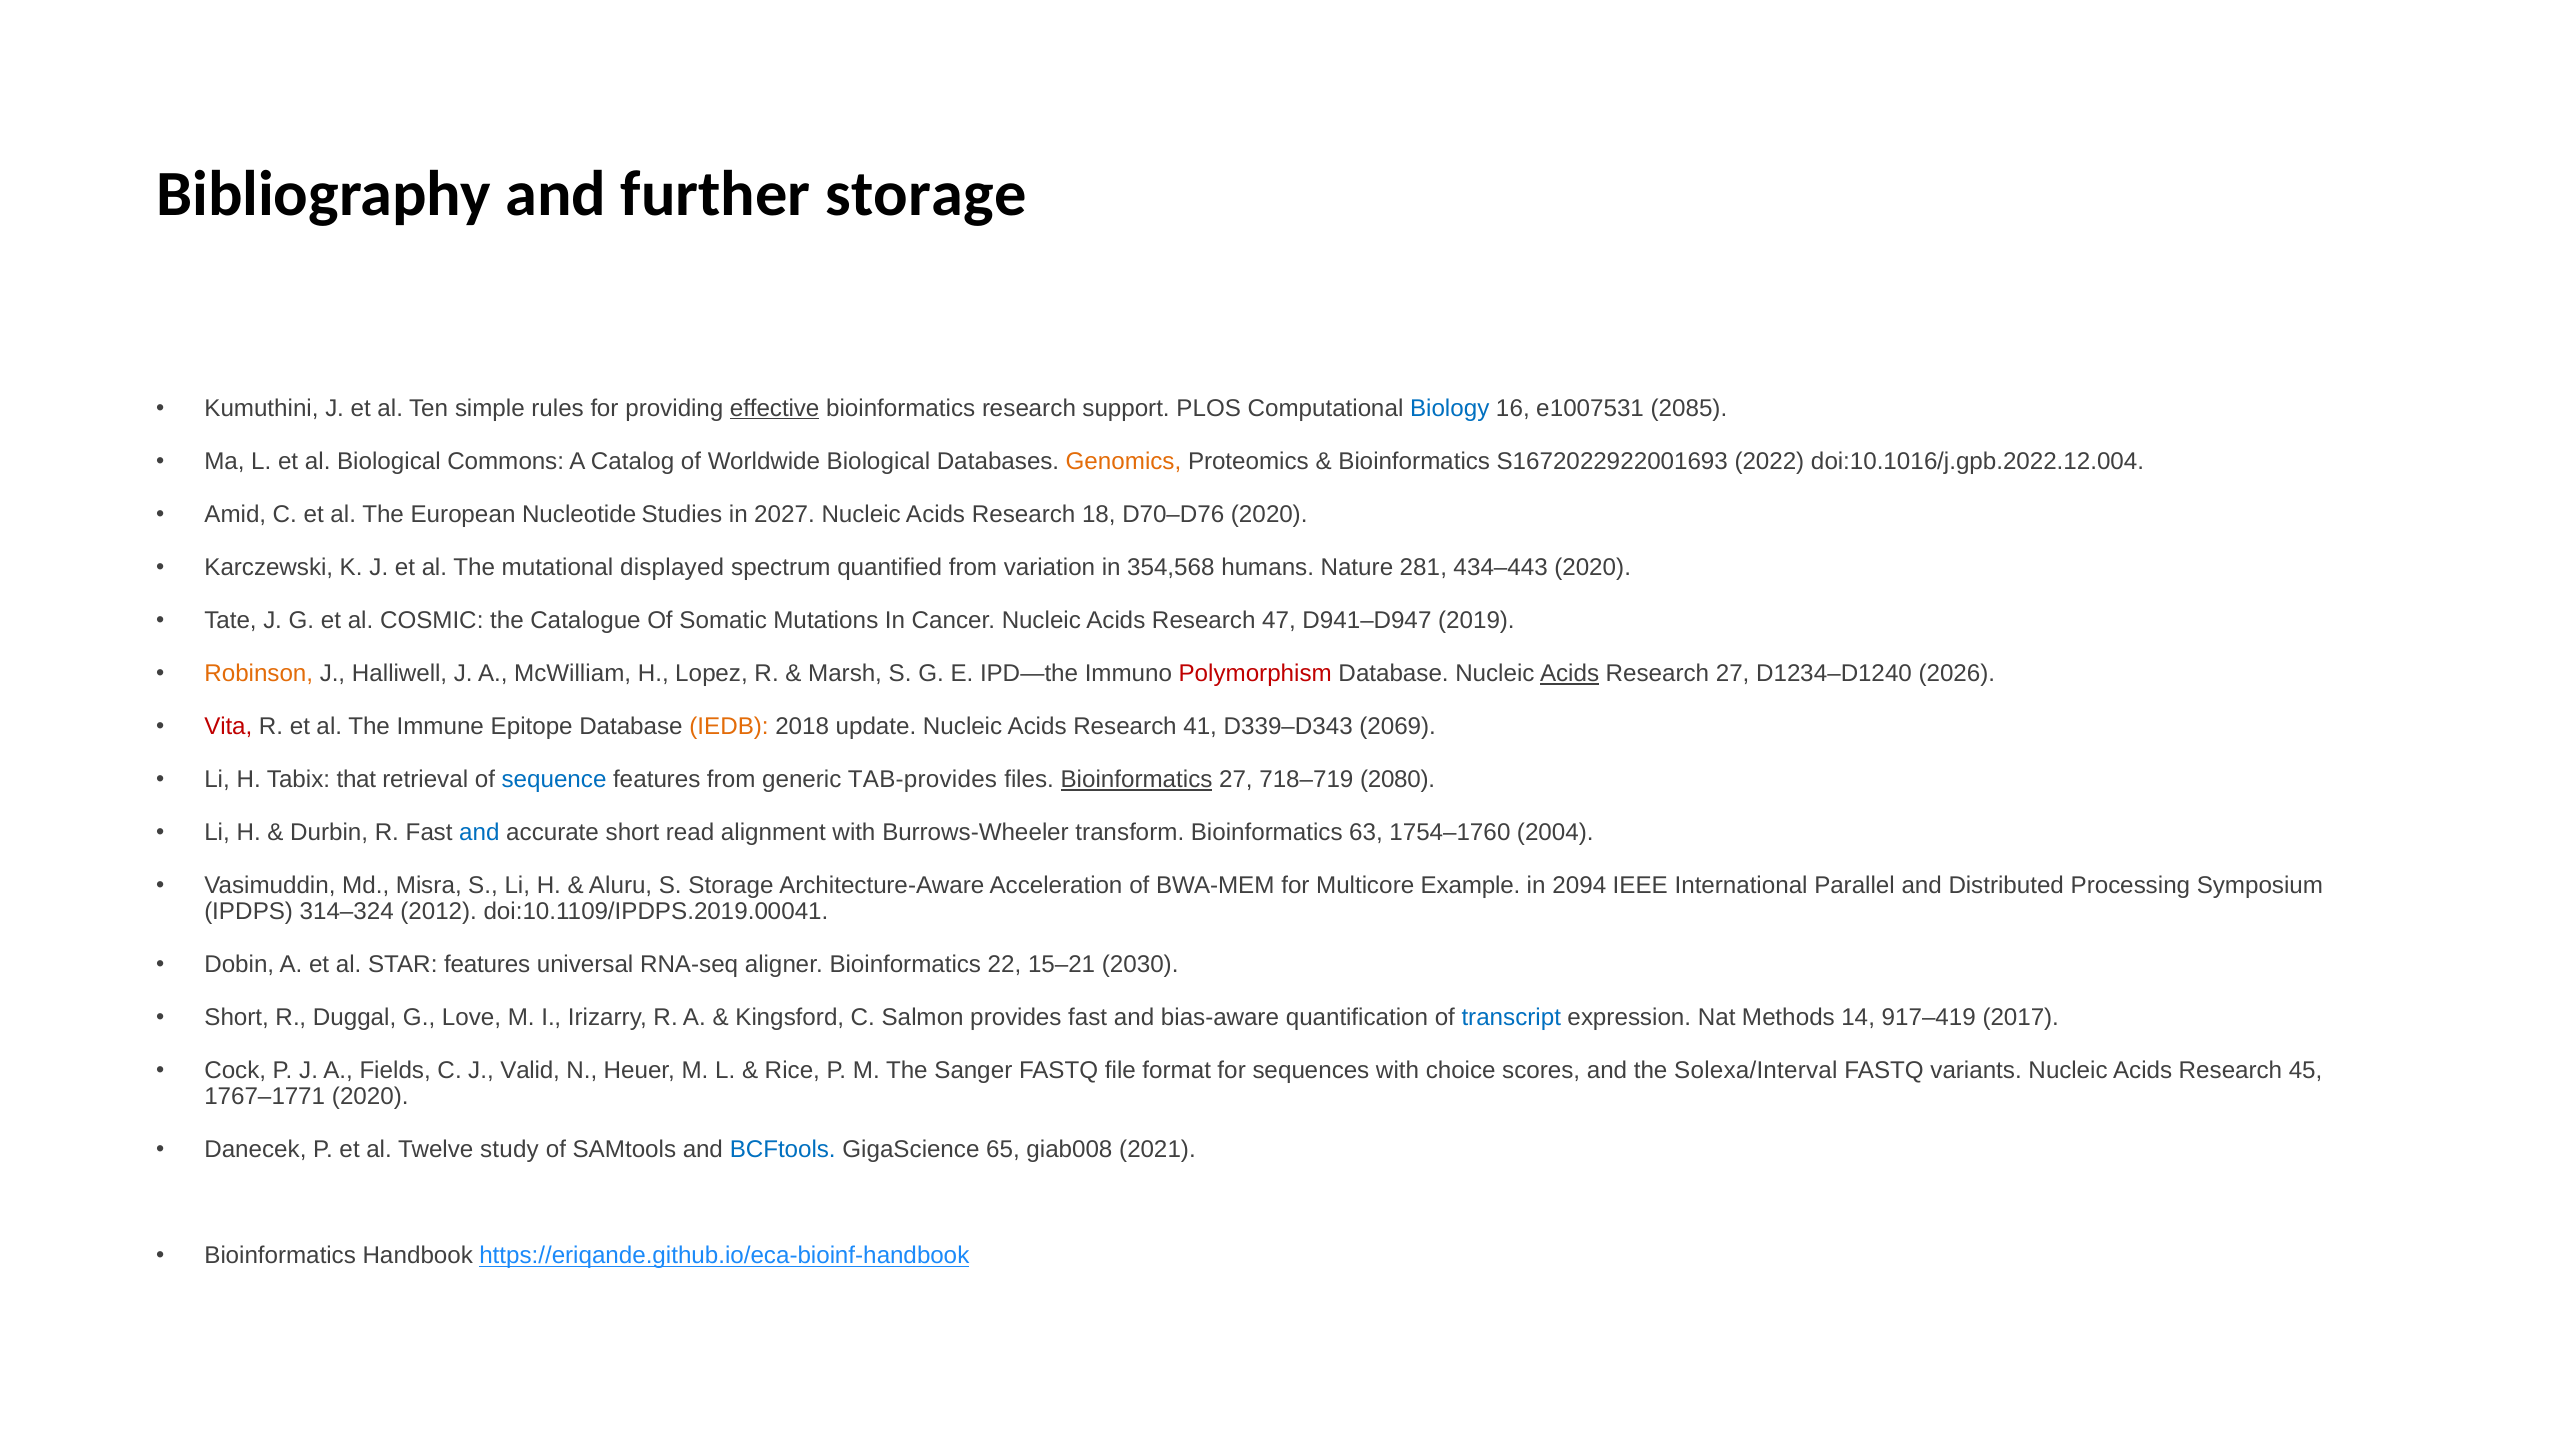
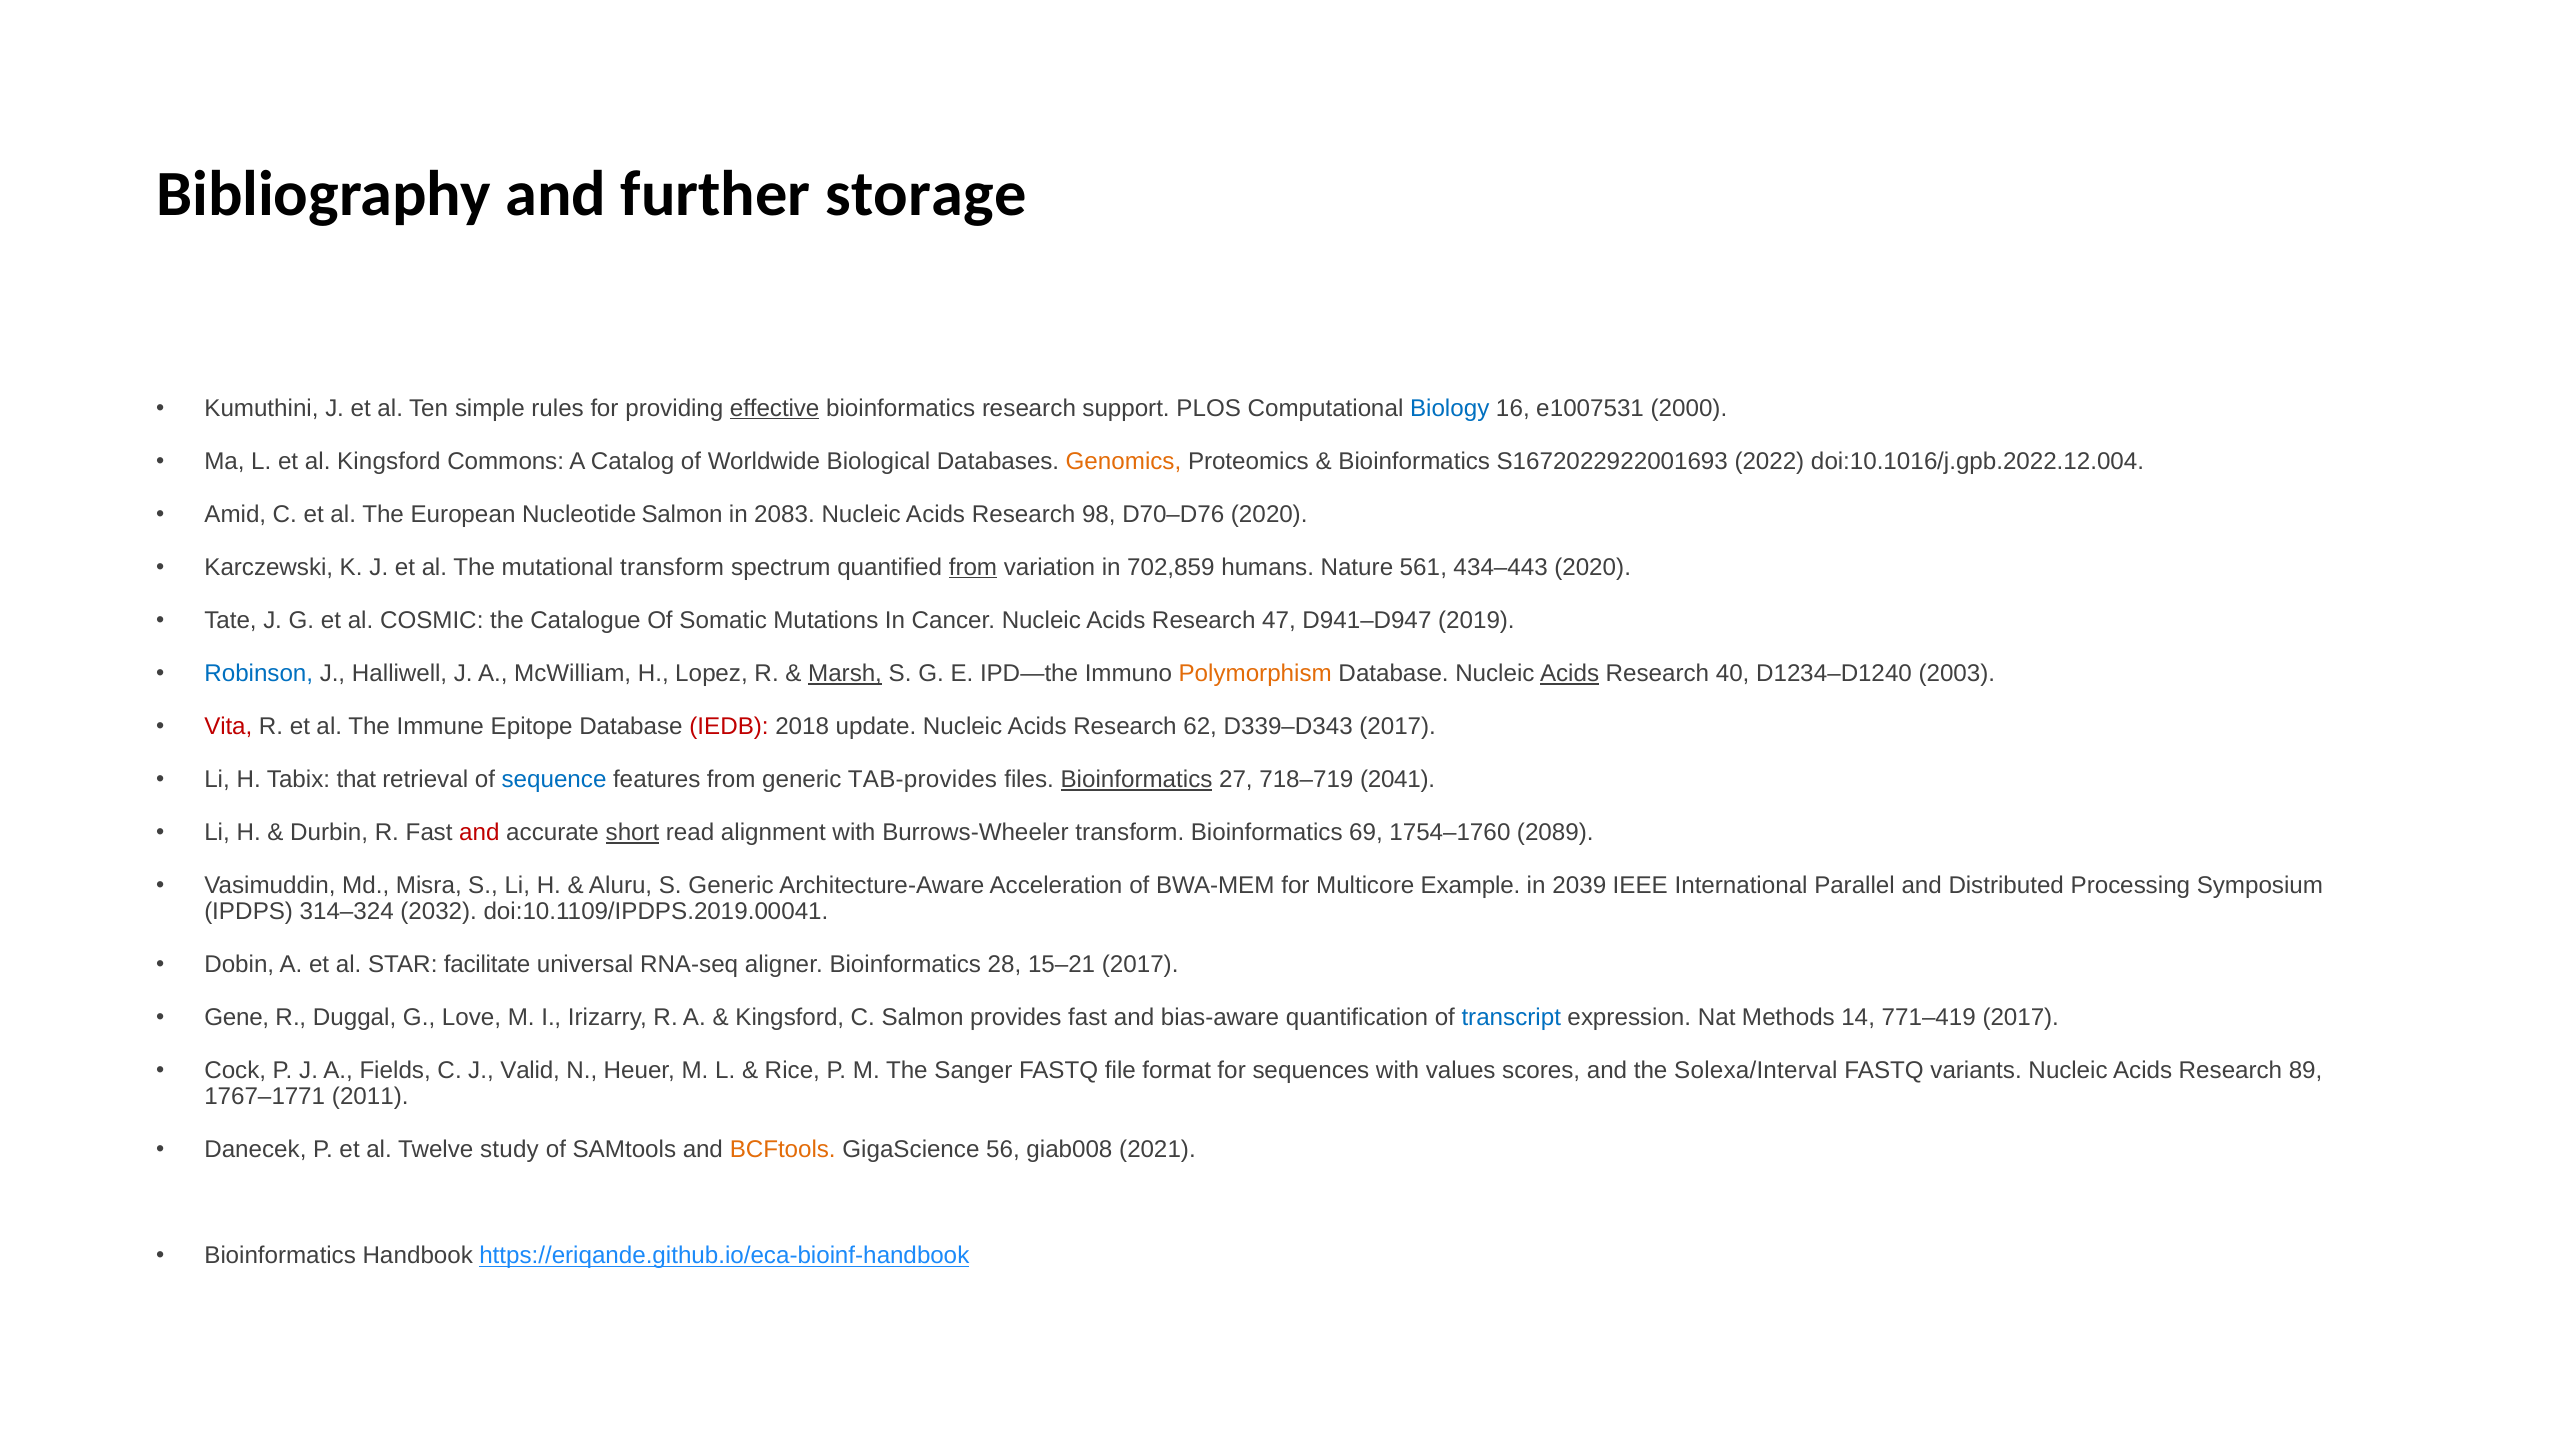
2085: 2085 -> 2000 (1689, 408)
al Biological: Biological -> Kingsford (389, 461)
Nucleotide Studies: Studies -> Salmon (682, 514)
2027: 2027 -> 2083 (784, 514)
18: 18 -> 98 (1099, 514)
mutational displayed: displayed -> transform (672, 567)
from underline: none -> present (973, 567)
354,568: 354,568 -> 702,859 (1171, 567)
281: 281 -> 561 (1423, 567)
Robinson colour: orange -> blue (259, 673)
Marsh underline: none -> present (845, 673)
Polymorphism colour: red -> orange (1255, 673)
Research 27: 27 -> 40 (1733, 673)
2026: 2026 -> 2003 (1957, 673)
IEDB colour: orange -> red (729, 726)
41: 41 -> 62 (1200, 726)
D339–D343 2069: 2069 -> 2017 (1398, 726)
2080: 2080 -> 2041 (1398, 779)
and colour: blue -> red (479, 832)
short underline: none -> present (633, 832)
63: 63 -> 69 (1366, 832)
2004: 2004 -> 2089 (1555, 832)
S Storage: Storage -> Generic (731, 885)
2094: 2094 -> 2039 (1579, 885)
2012: 2012 -> 2032 (439, 912)
STAR features: features -> facilitate (487, 965)
22: 22 -> 28 (1004, 965)
15–21 2030: 2030 -> 2017 (1140, 965)
Short: Short -> Gene (237, 1018)
917–419: 917–419 -> 771–419 (1929, 1018)
choice: choice -> values (1461, 1071)
45: 45 -> 89 (2306, 1071)
1767–1771 2020: 2020 -> 2011 (370, 1097)
BCFtools colour: blue -> orange (783, 1150)
65: 65 -> 56 (1003, 1150)
